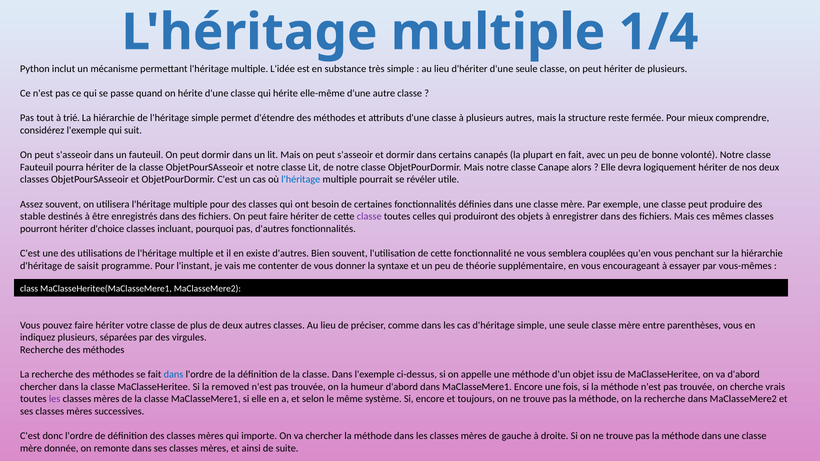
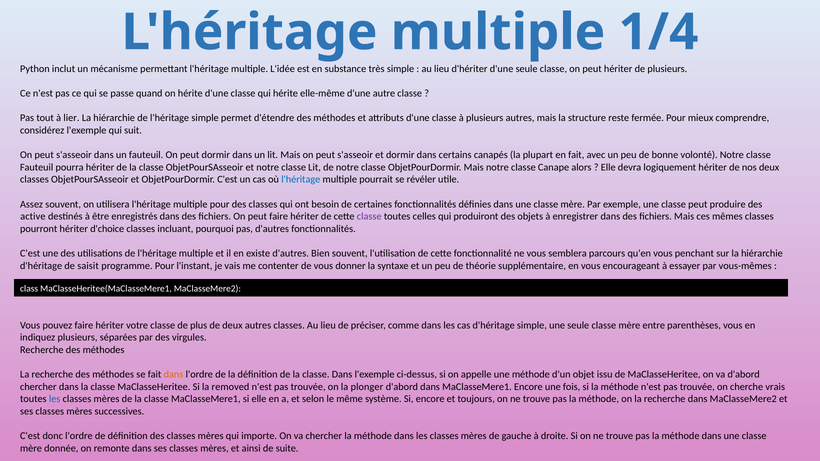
trié: trié -> lier (71, 118)
stable: stable -> active (33, 217)
couplées: couplées -> parcours (607, 253)
dans colour: blue -> orange (173, 375)
humeur: humeur -> plonger (367, 387)
les colour: purple -> blue (55, 399)
